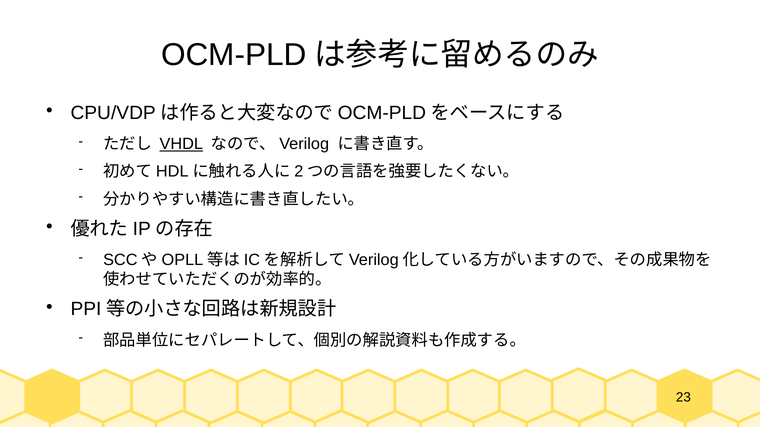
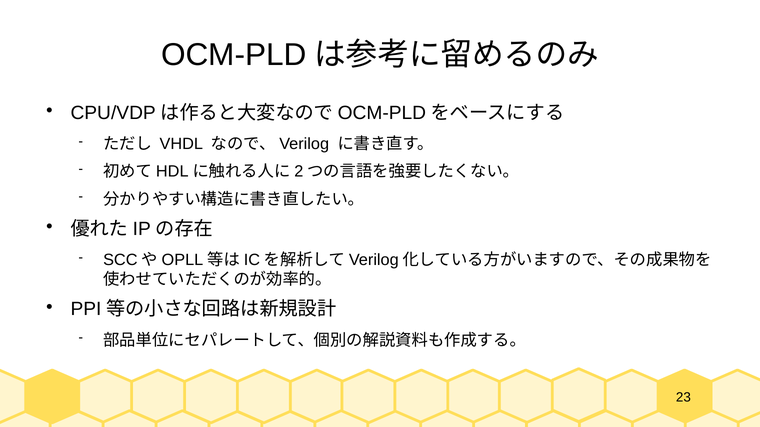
VHDL underline: present -> none (181, 144)
